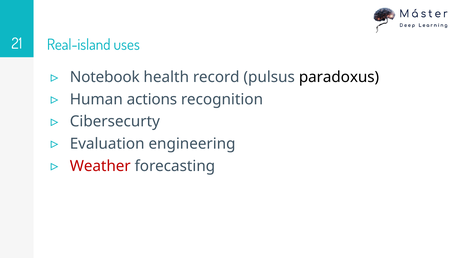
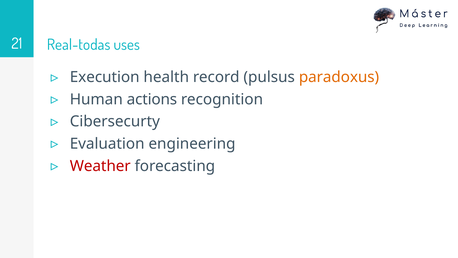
Real-island: Real-island -> Real-todas (79, 45)
Notebook: Notebook -> Execution (105, 77)
paradoxus colour: black -> orange (339, 77)
